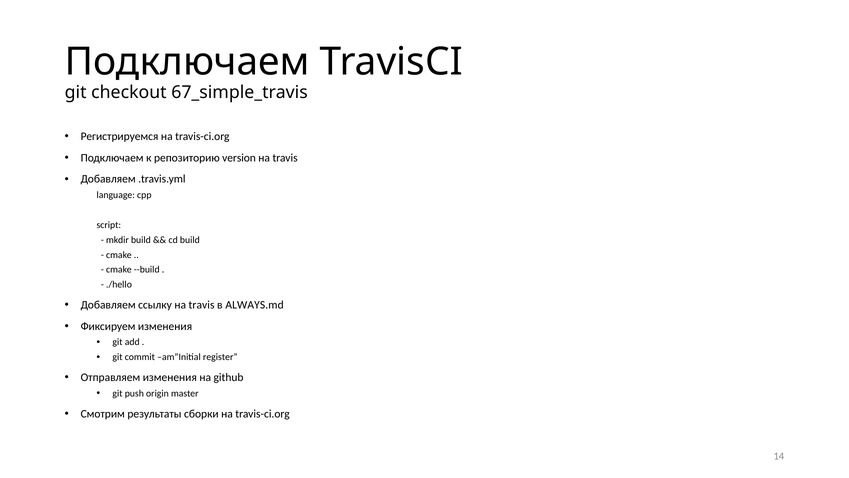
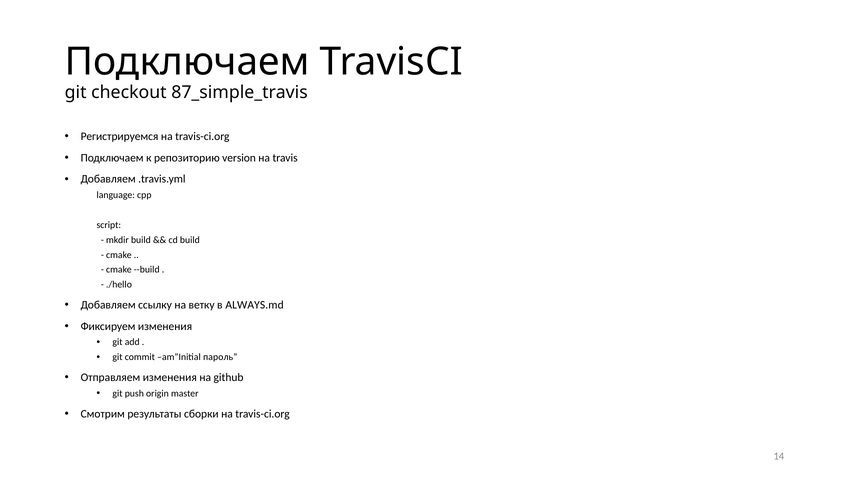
67_simple_travis: 67_simple_travis -> 87_simple_travis (240, 92)
ссылку на travis: travis -> ветку (202, 305)
register: register -> пароль (220, 357)
